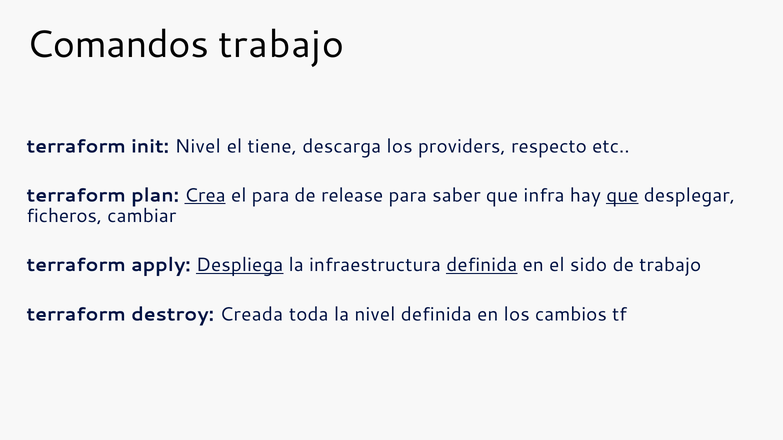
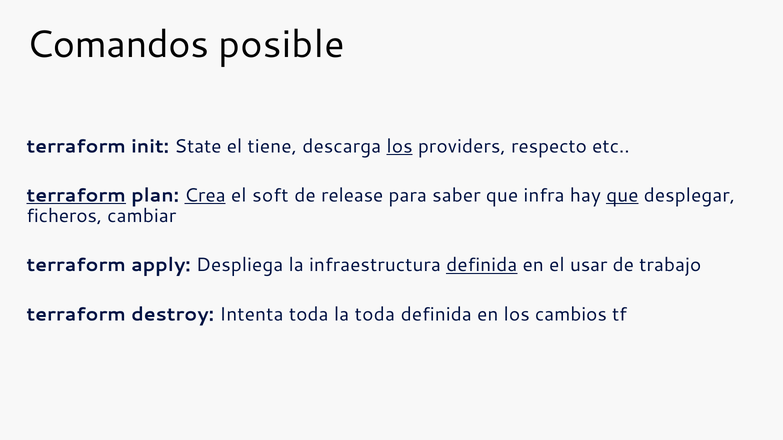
Comandos trabajo: trabajo -> posible (281, 45)
init Nivel: Nivel -> State (198, 146)
los underline: none -> present (400, 146)
terraform underline: none -> present (76, 196)
el para: para -> soft (270, 196)
Despliega underline: present -> none (240, 265)
sido: sido -> usar (589, 265)
Creada: Creada -> Intenta (251, 314)
la nivel: nivel -> toda (375, 314)
